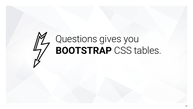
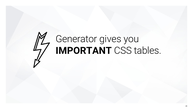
Questions: Questions -> Generator (76, 39)
BOOTSTRAP: BOOTSTRAP -> IMPORTANT (84, 50)
